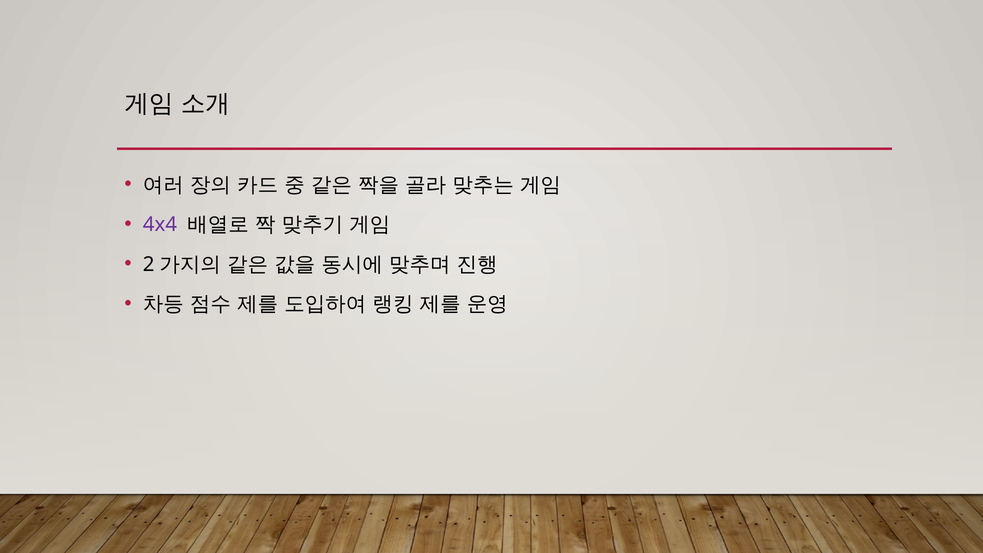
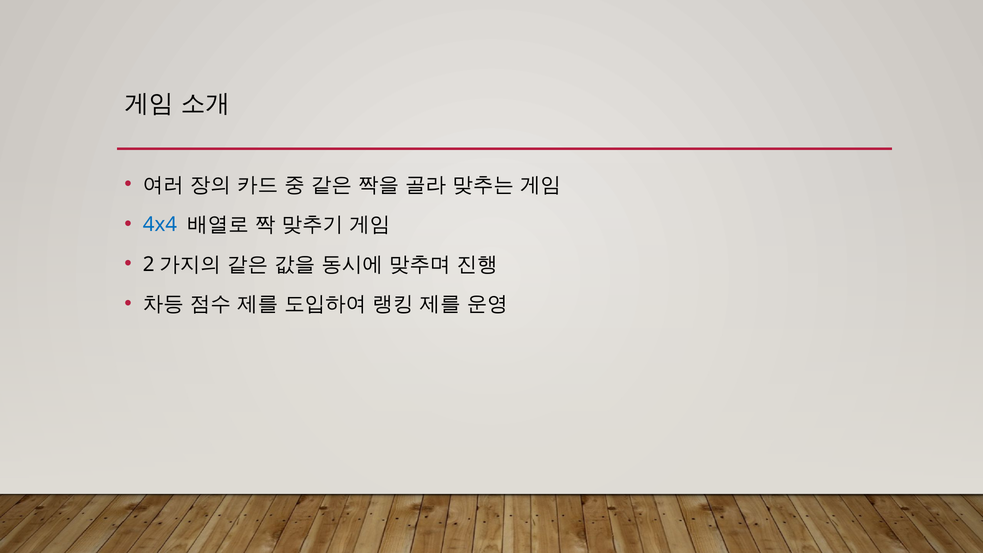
4x4 colour: purple -> blue (160, 225)
